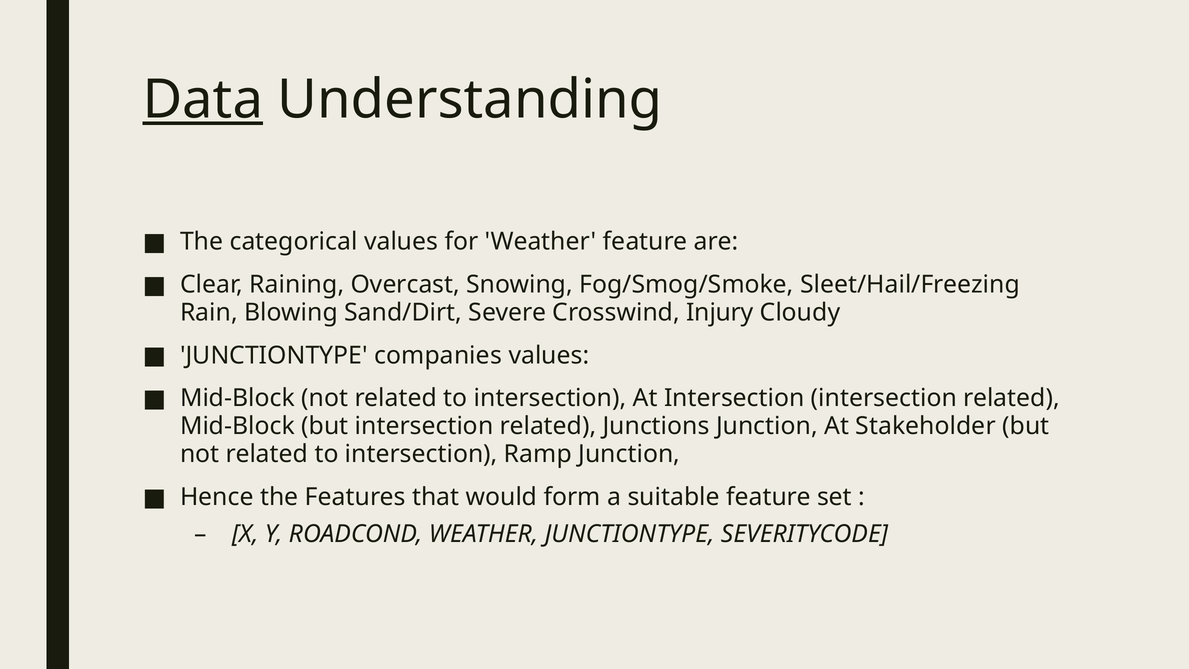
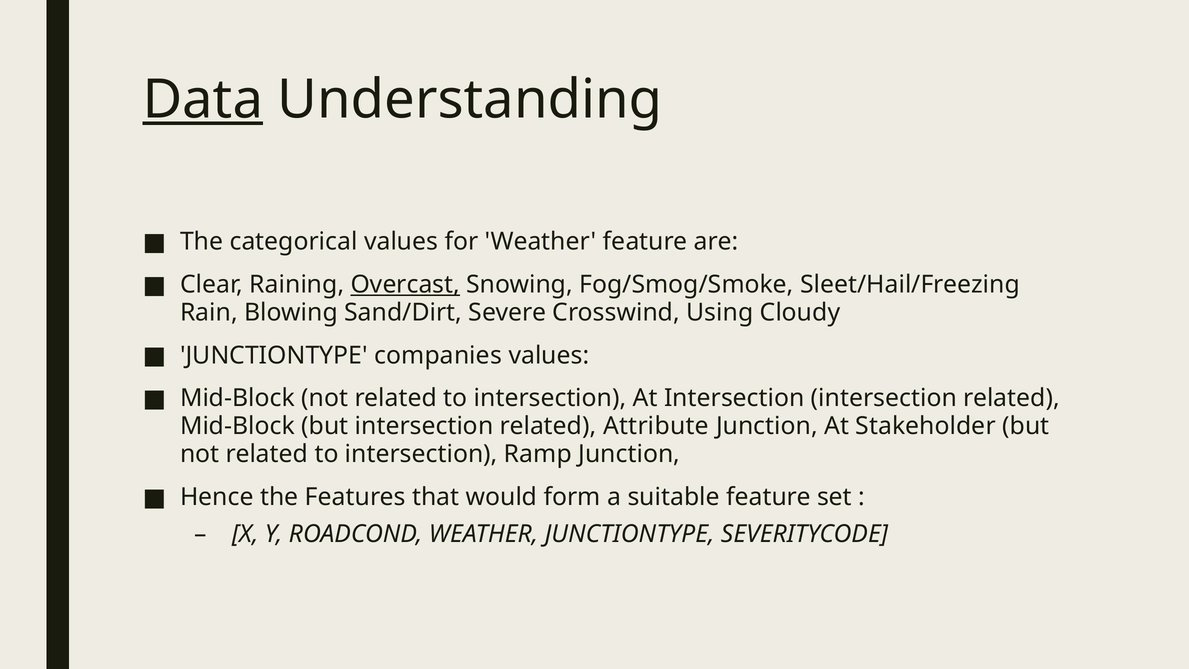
Overcast underline: none -> present (405, 284)
Injury: Injury -> Using (720, 312)
Junctions: Junctions -> Attribute (656, 426)
